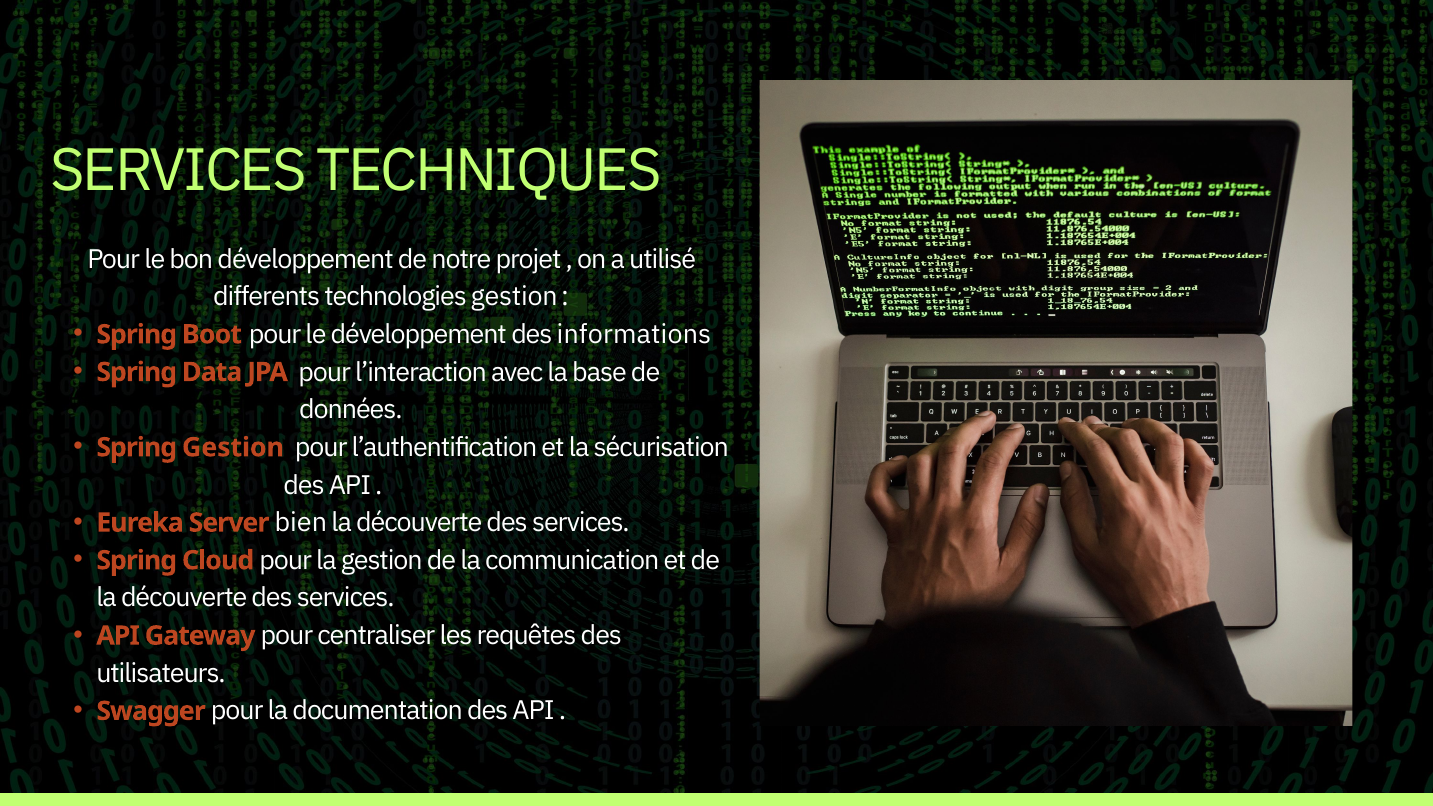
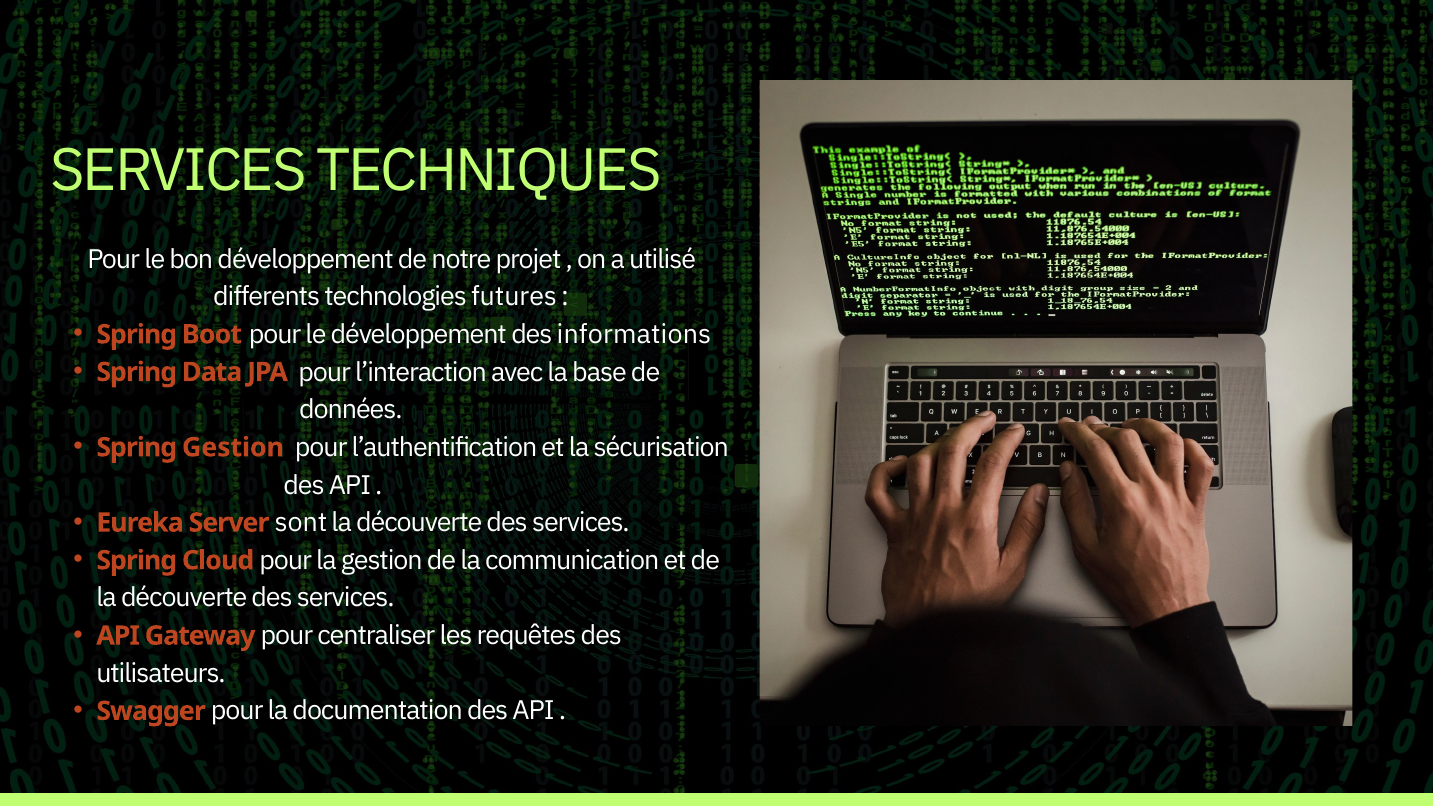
technologies gestion: gestion -> futures (514, 297)
bien: bien -> sont (301, 523)
